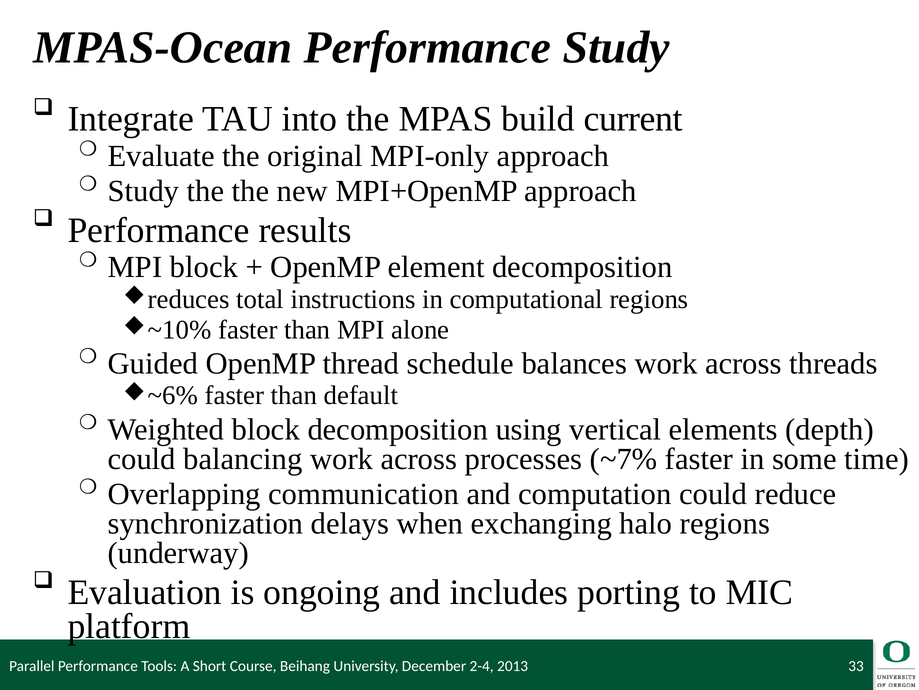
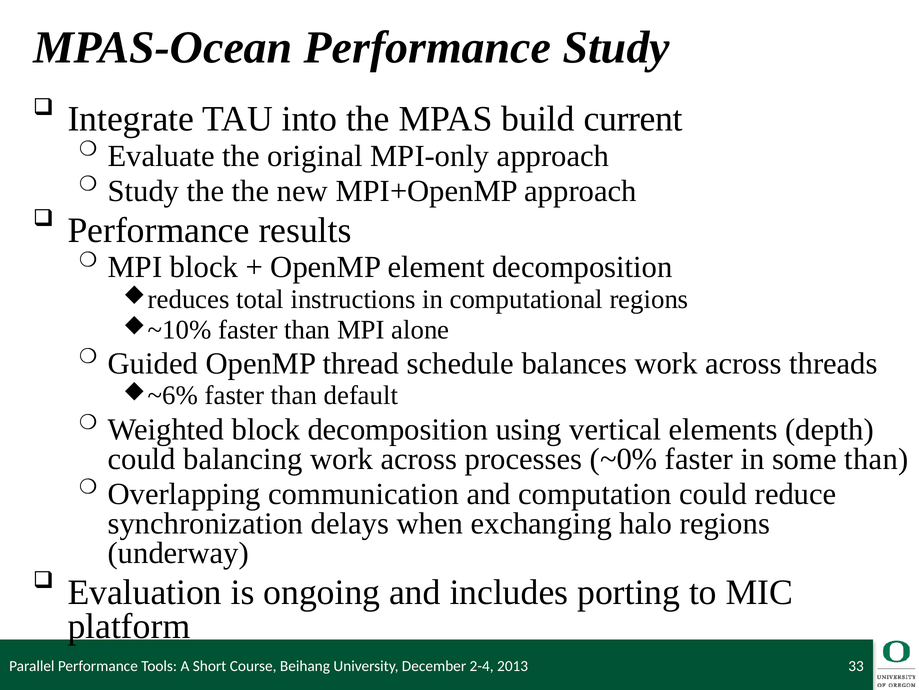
~7%: ~7% -> ~0% (624, 458)
some time: time -> than (876, 458)
